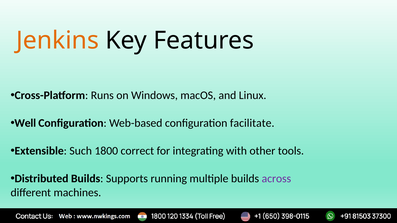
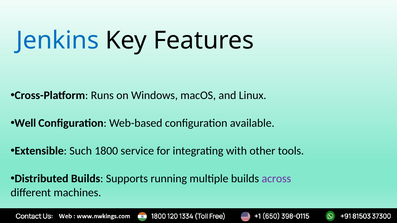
Jenkins colour: orange -> blue (57, 41)
facilitate: facilitate -> available (252, 123)
correct: correct -> service (137, 151)
